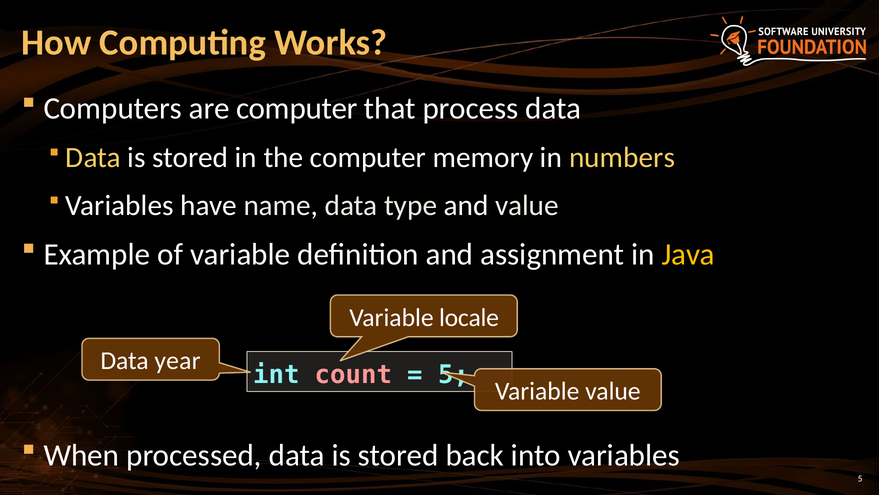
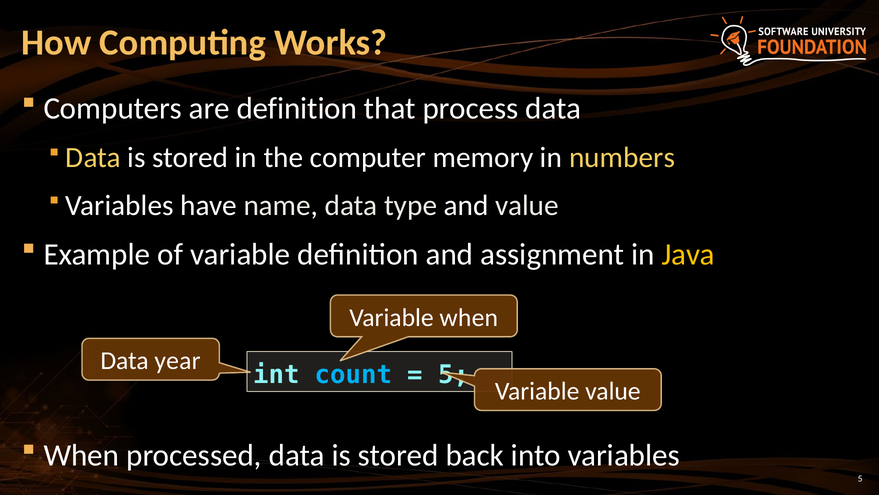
are computer: computer -> definition (297, 108)
Variable locale: locale -> when (469, 317)
count colour: pink -> light blue (354, 375)
